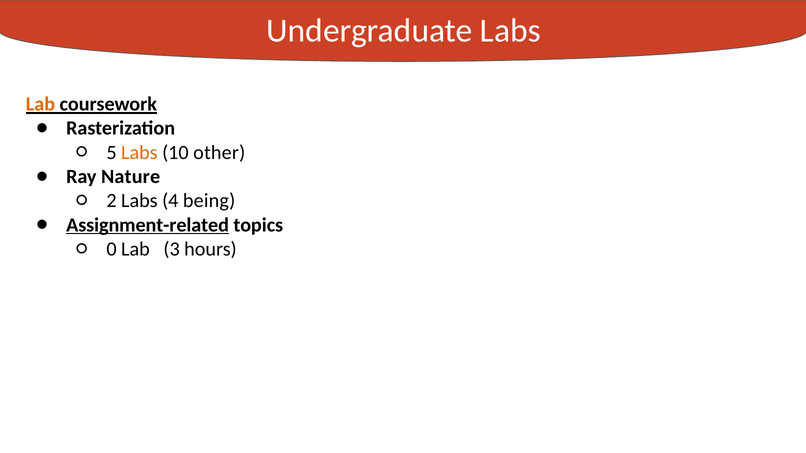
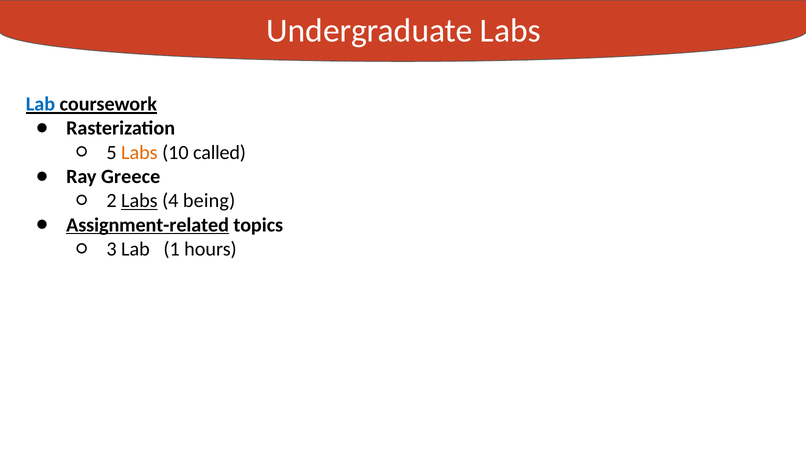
Lab colour: orange -> blue (40, 104)
other: other -> called (219, 153)
Nature: Nature -> Greece (131, 177)
Labs underline: none -> present (139, 201)
0: 0 -> 3 (112, 249)
3: 3 -> 1 (172, 249)
